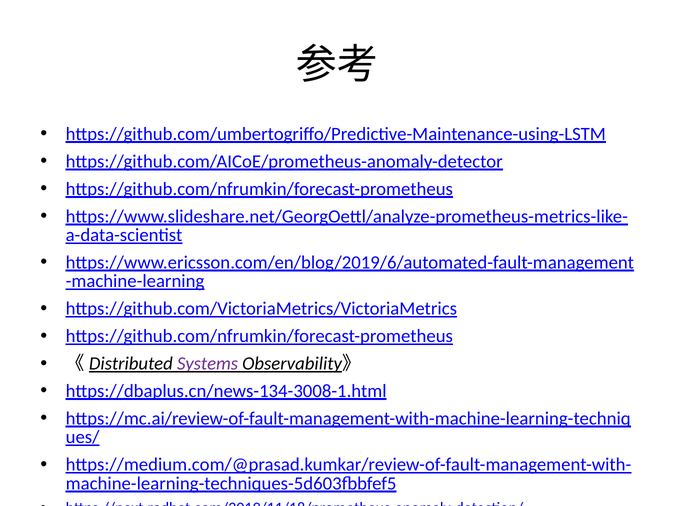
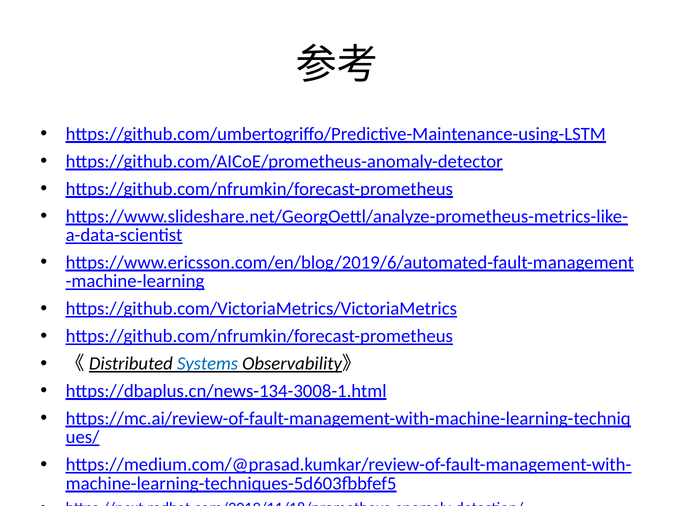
Systems colour: purple -> blue (208, 363)
